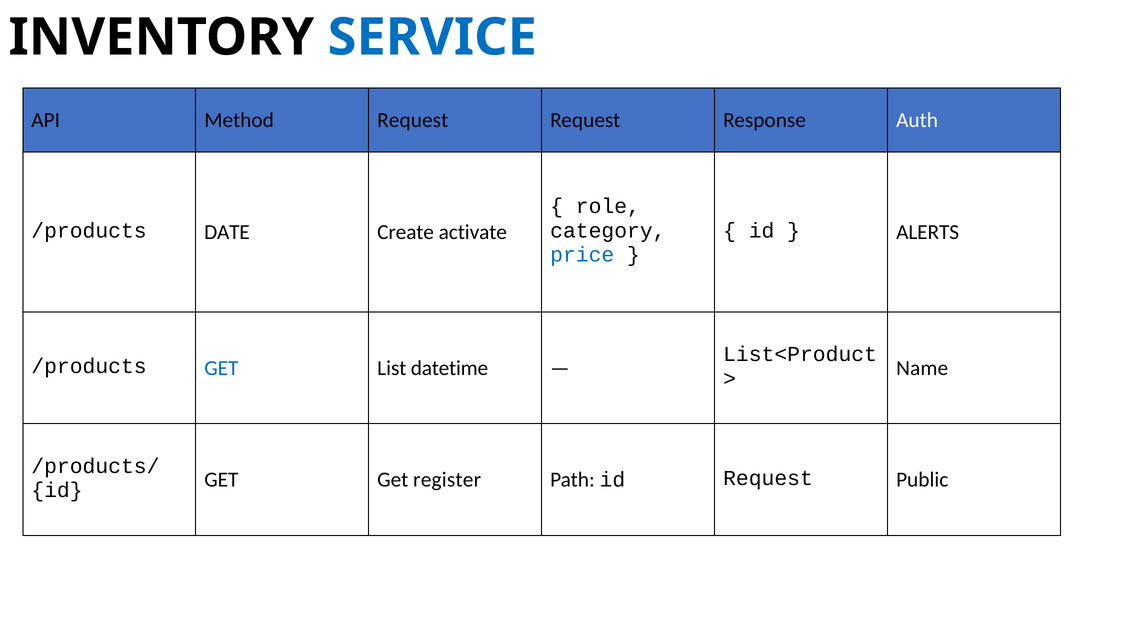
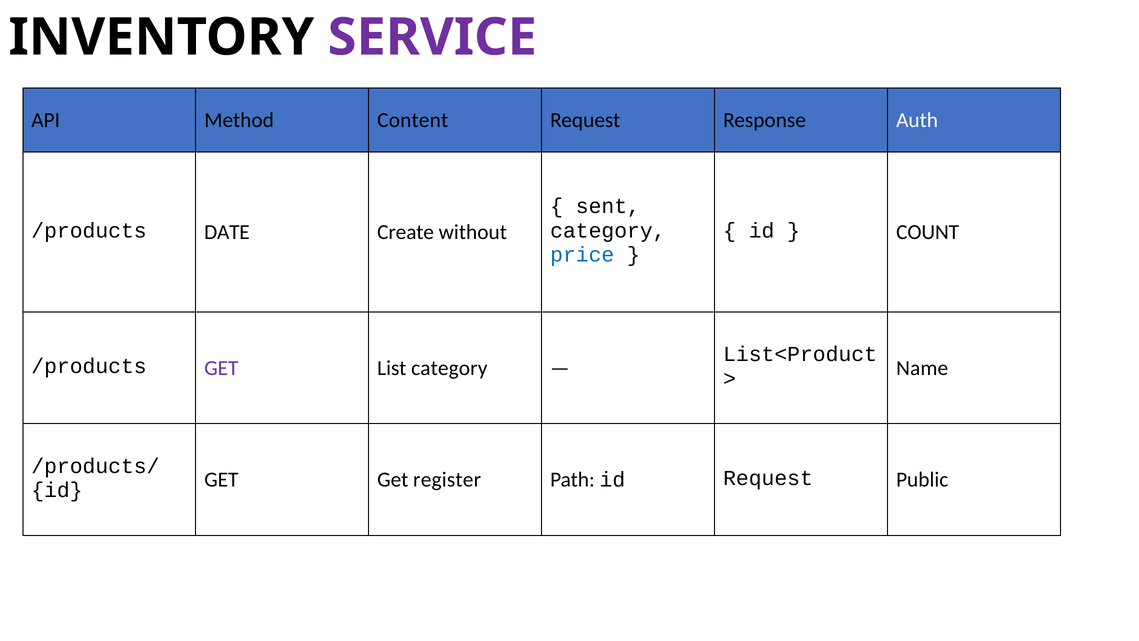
SERVICE colour: blue -> purple (432, 37)
Method Request: Request -> Content (413, 120)
role: role -> sent (608, 206)
activate: activate -> without (473, 232)
ALERTS: ALERTS -> COUNT (928, 232)
GET colour: blue -> purple (221, 368)
List datetime: datetime -> category (449, 368)
